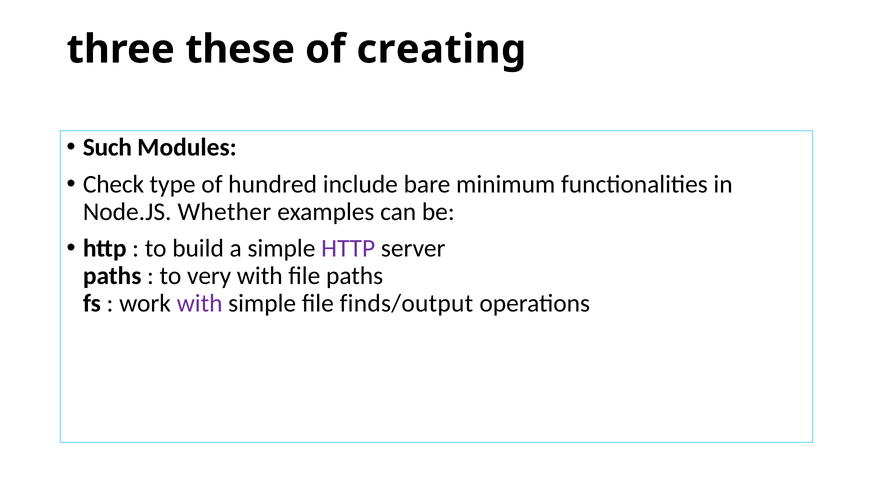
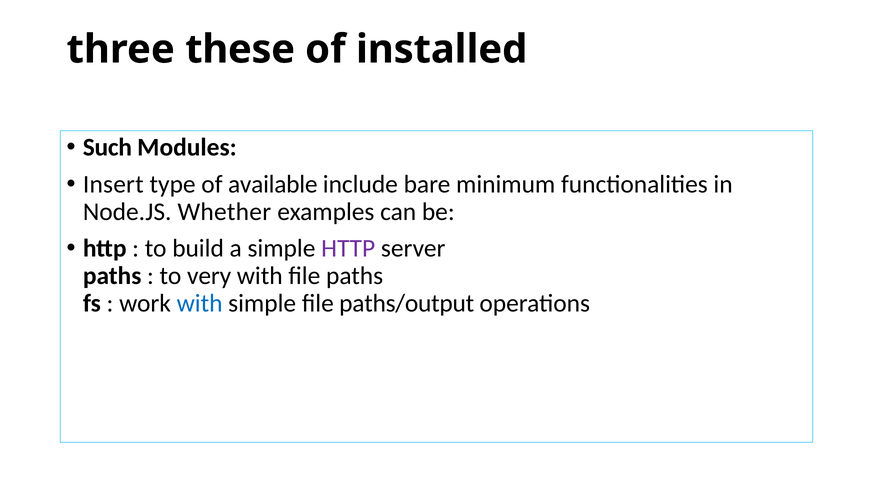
creating: creating -> installed (442, 49)
Check: Check -> Insert (113, 184)
hundred: hundred -> available (273, 184)
with colour: purple -> blue (200, 303)
finds/output: finds/output -> paths/output (407, 303)
